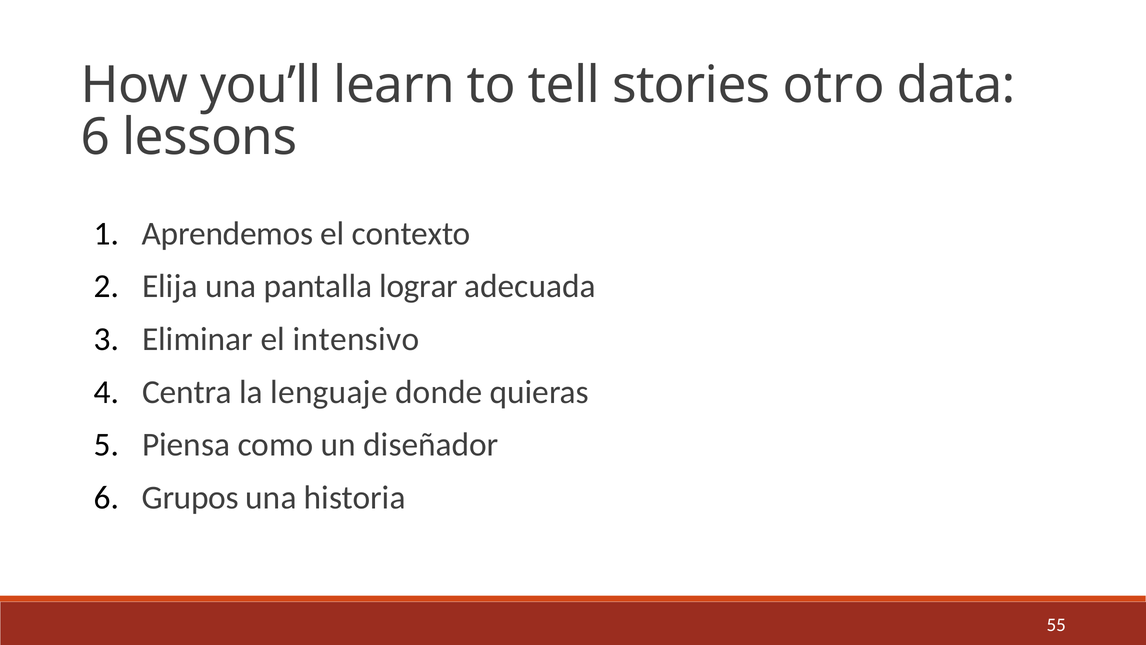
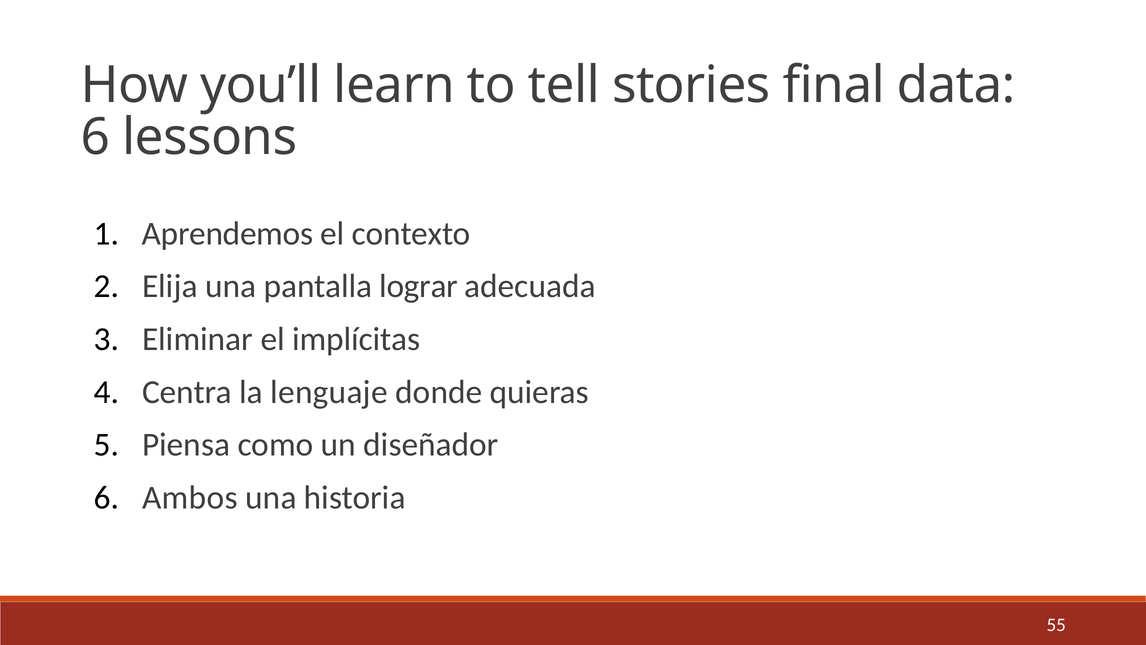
otro: otro -> final (834, 85)
intensivo: intensivo -> implícitas (356, 339)
Grupos: Grupos -> Ambos (190, 497)
